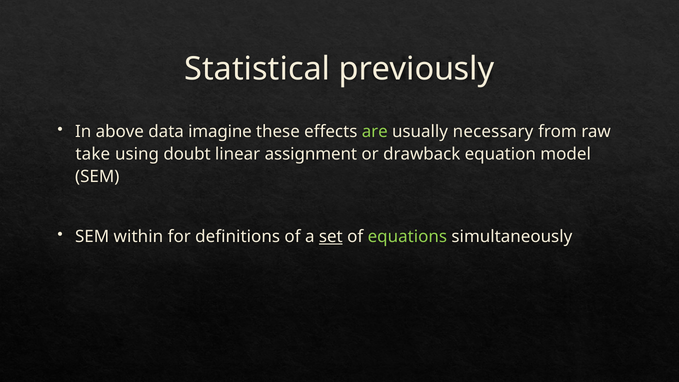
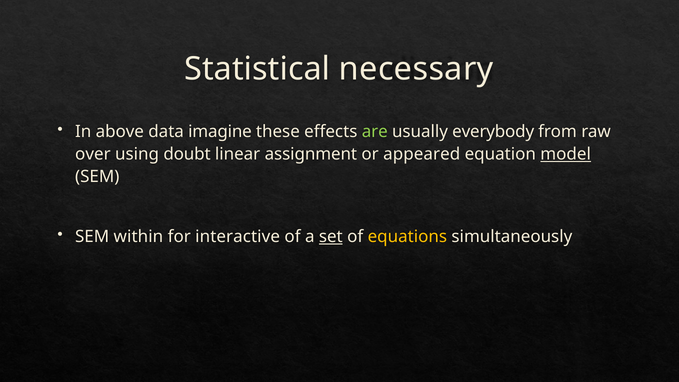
previously: previously -> necessary (416, 69)
necessary: necessary -> everybody (493, 132)
take: take -> over (93, 154)
drawback: drawback -> appeared (422, 154)
model underline: none -> present (566, 154)
definitions: definitions -> interactive (238, 236)
equations colour: light green -> yellow (407, 236)
